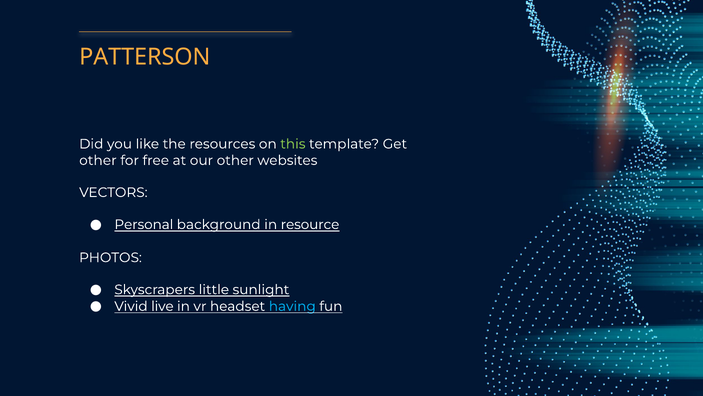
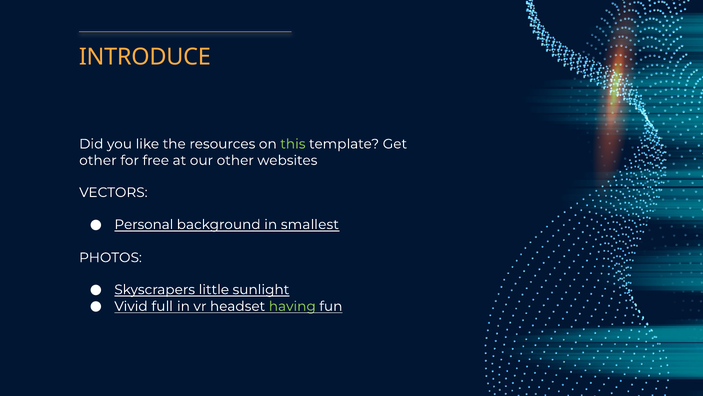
PATTERSON: PATTERSON -> INTRODUCE (145, 57)
resource: resource -> smallest (310, 224)
live: live -> full (162, 306)
having colour: light blue -> light green (292, 306)
